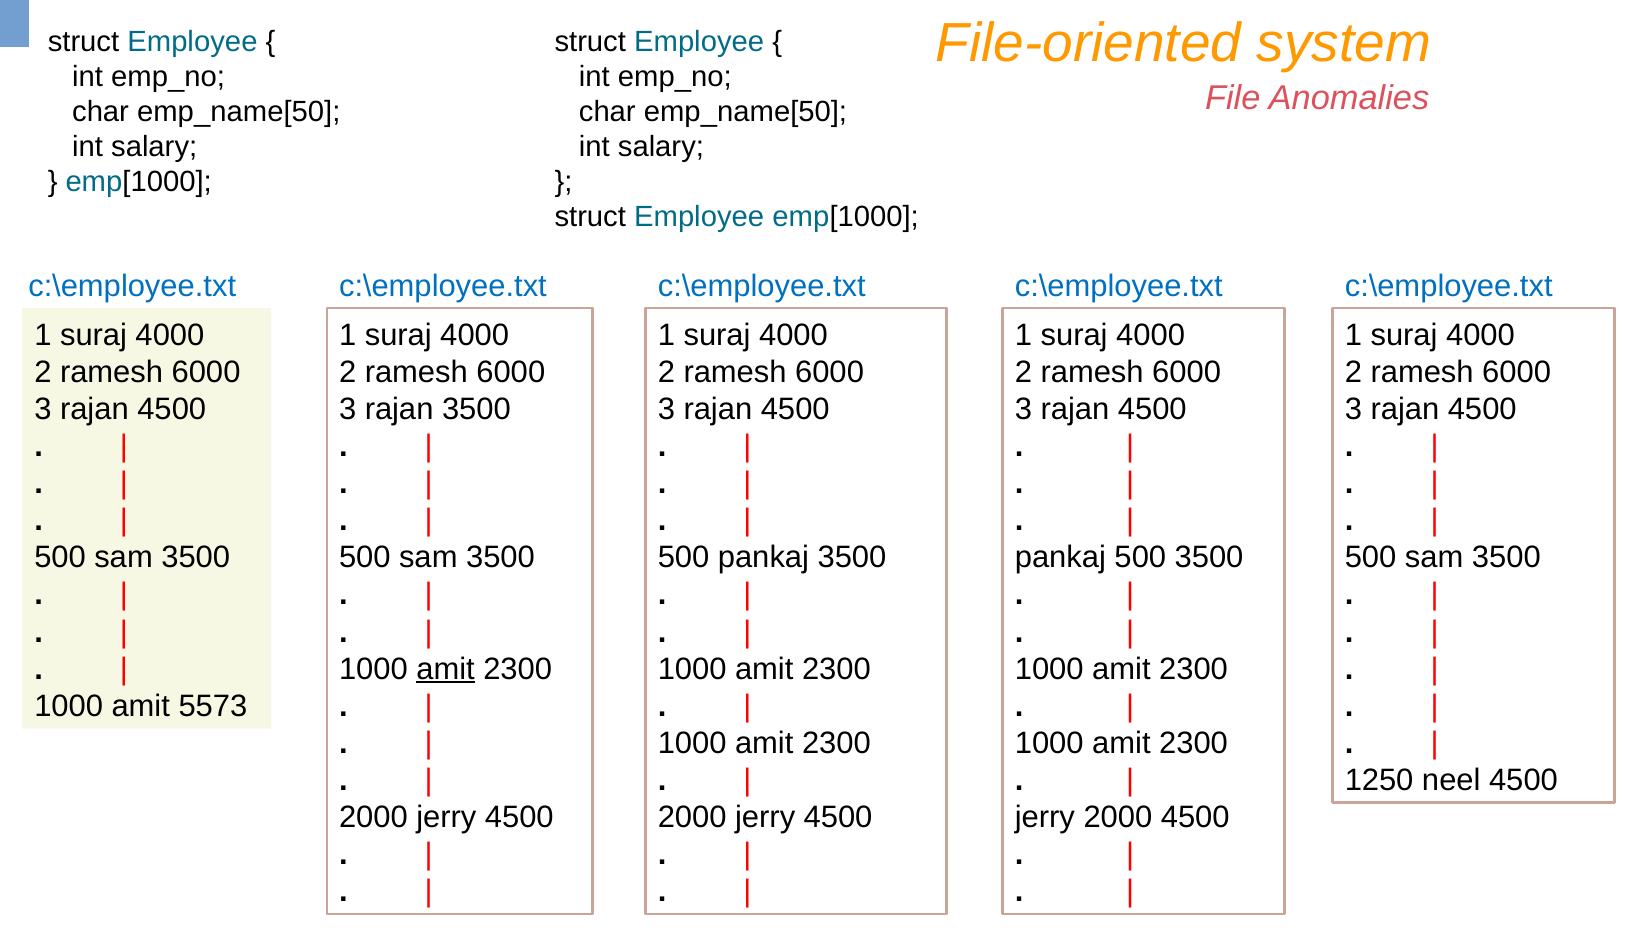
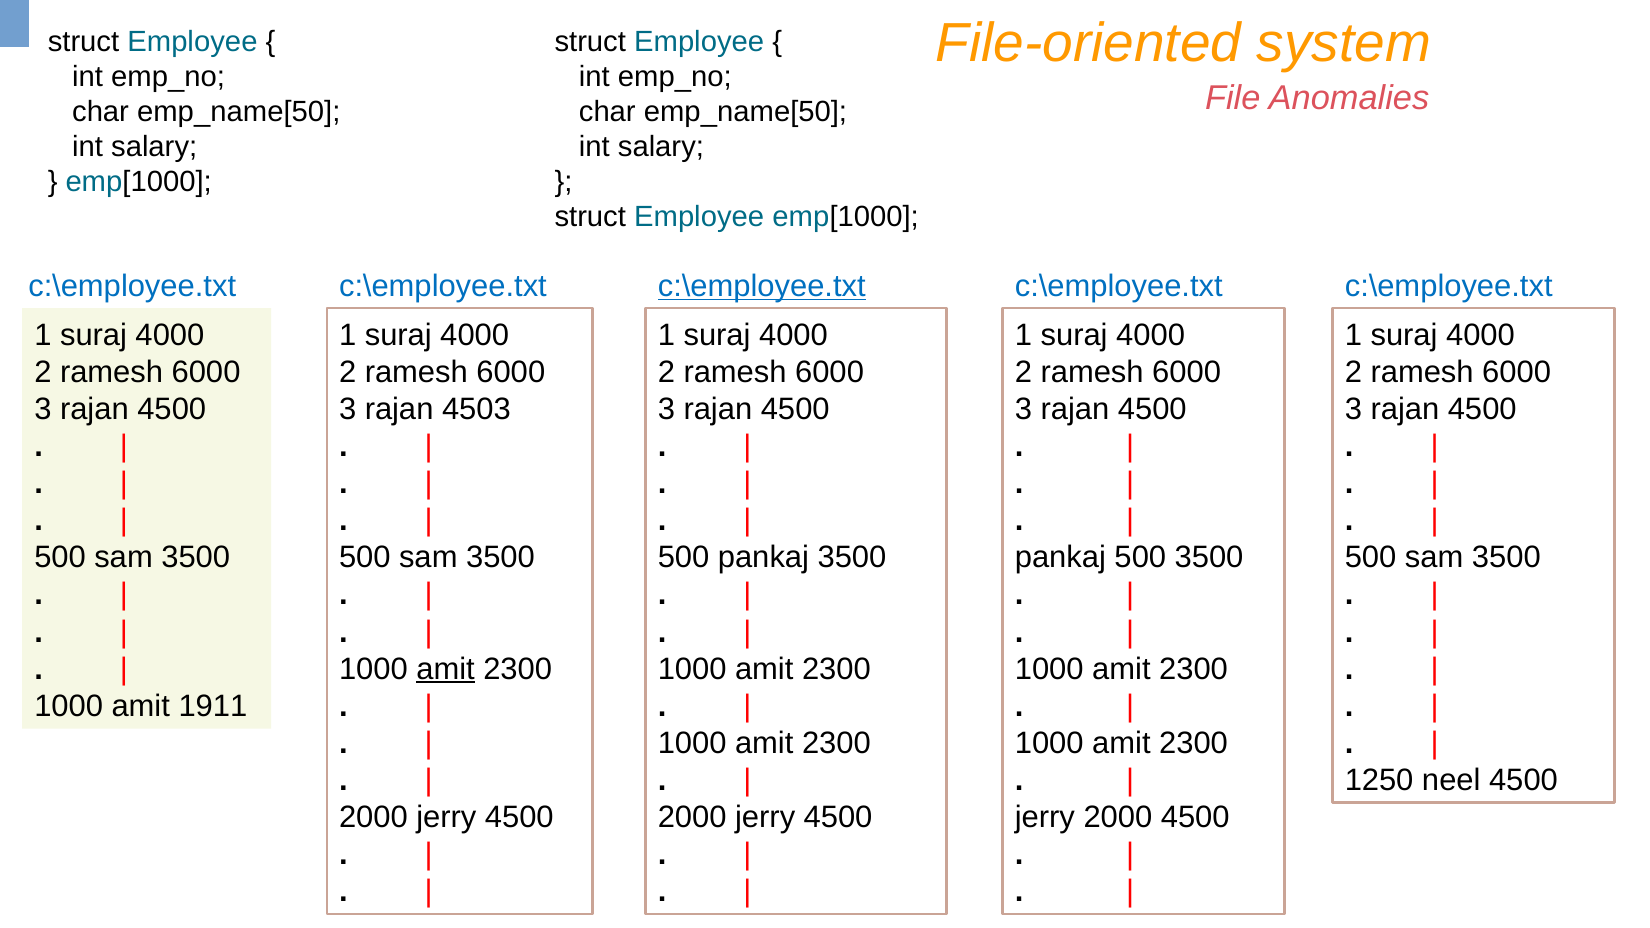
c:\employee.txt underline: none -> present (762, 286)
rajan 3500: 3500 -> 4503 (476, 409)
5573: 5573 -> 1911 (213, 706)
